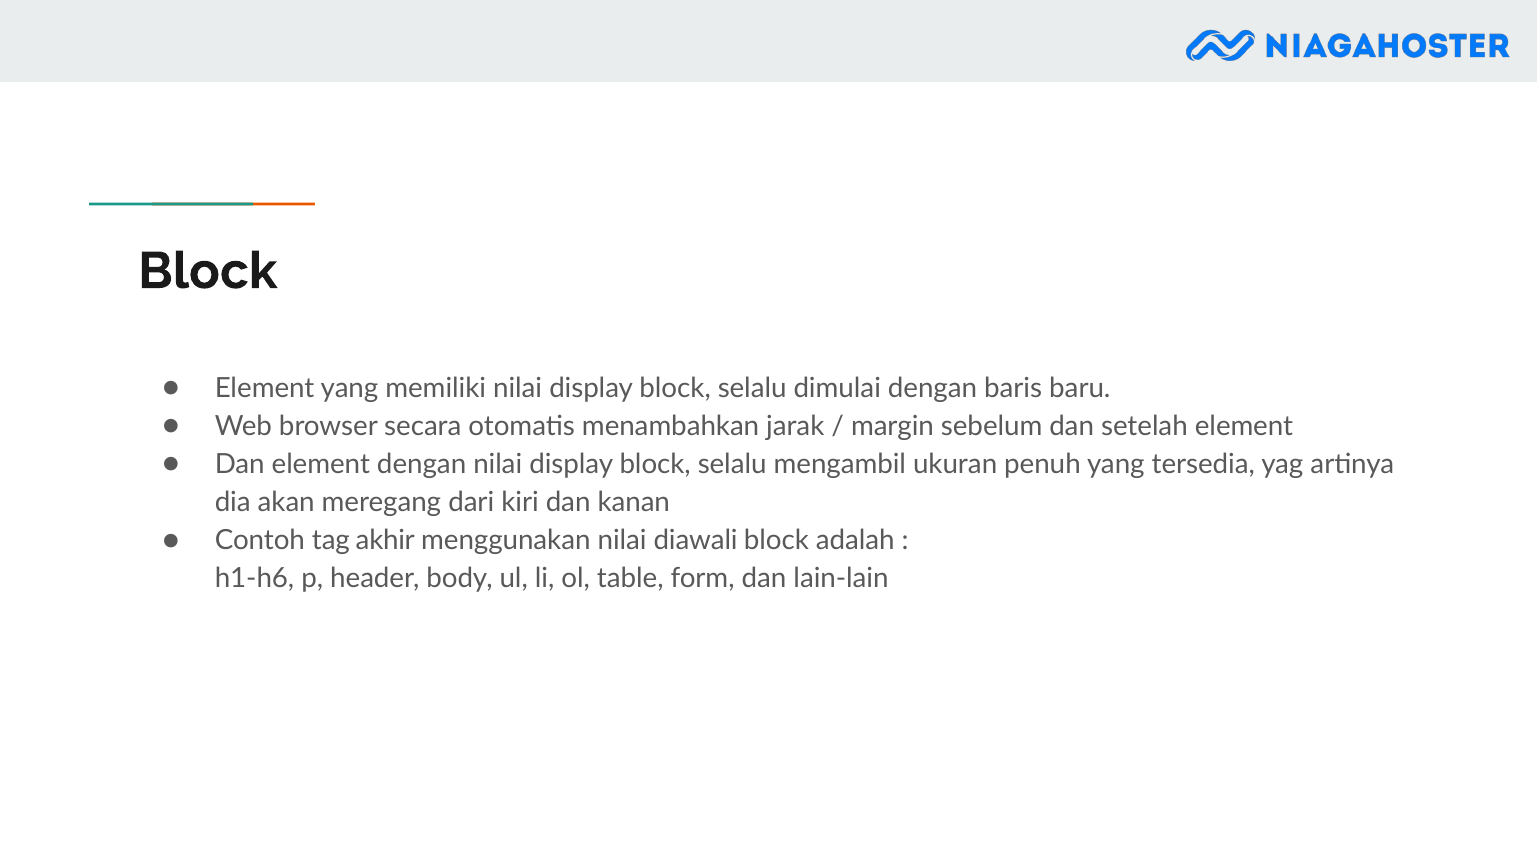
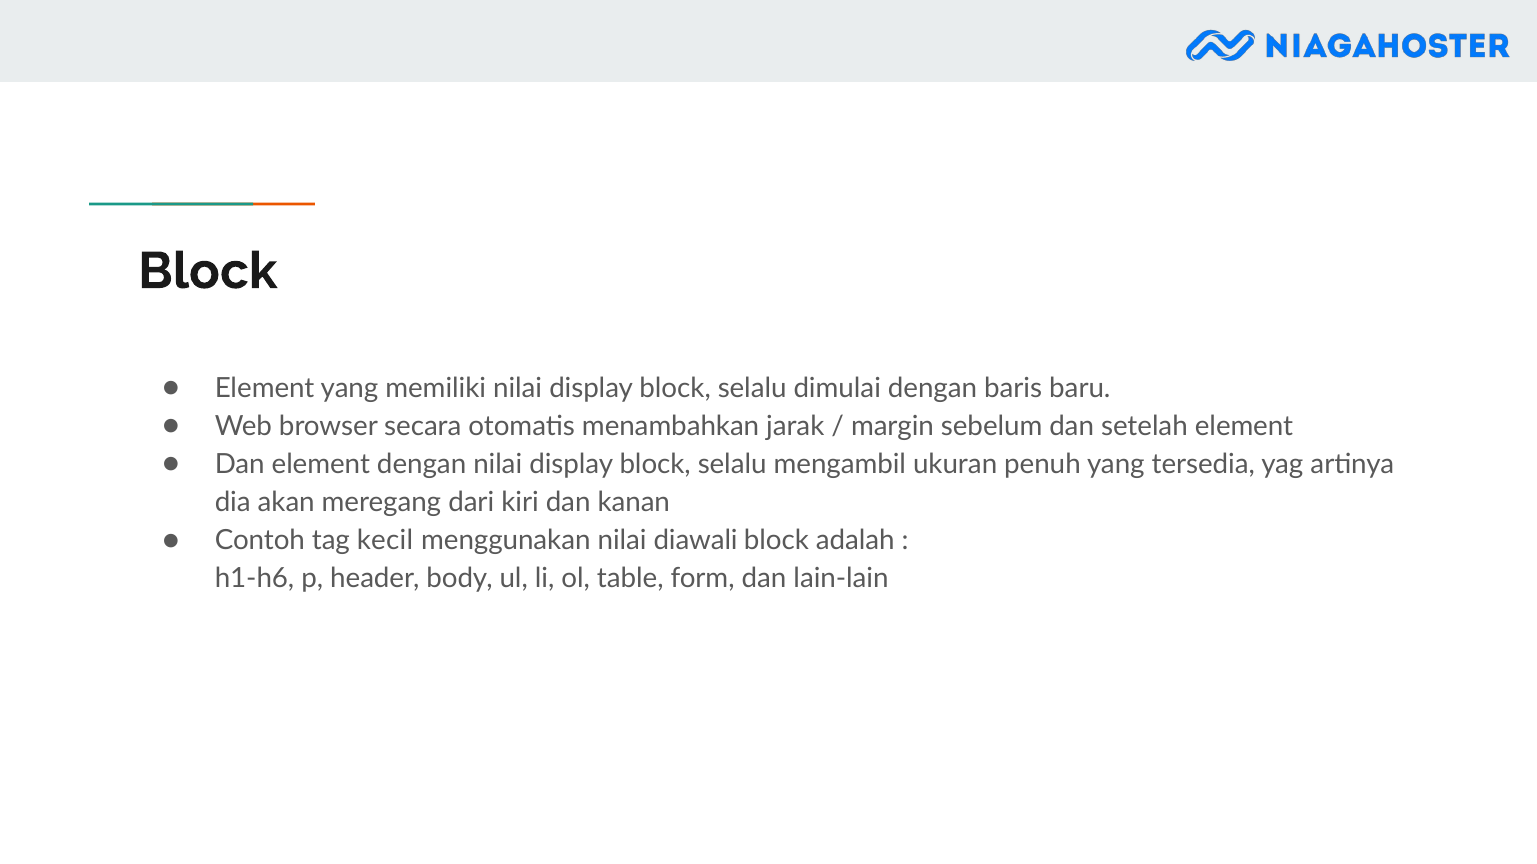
akhir: akhir -> kecil (385, 541)
